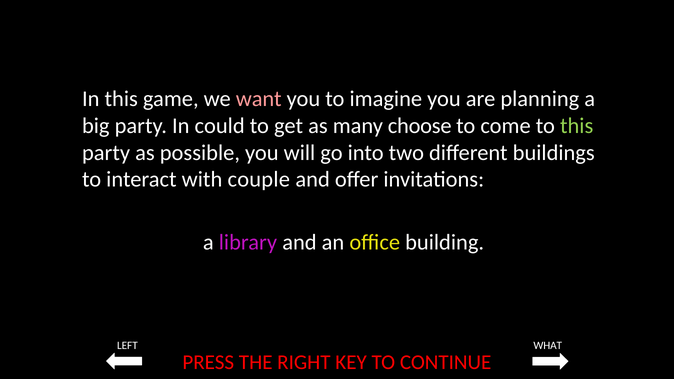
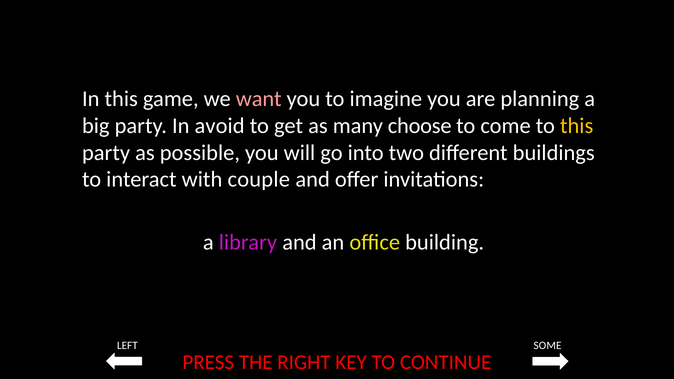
could: could -> avoid (220, 126)
this colour: light green -> yellow (577, 126)
WHAT: WHAT -> SOME (548, 346)
